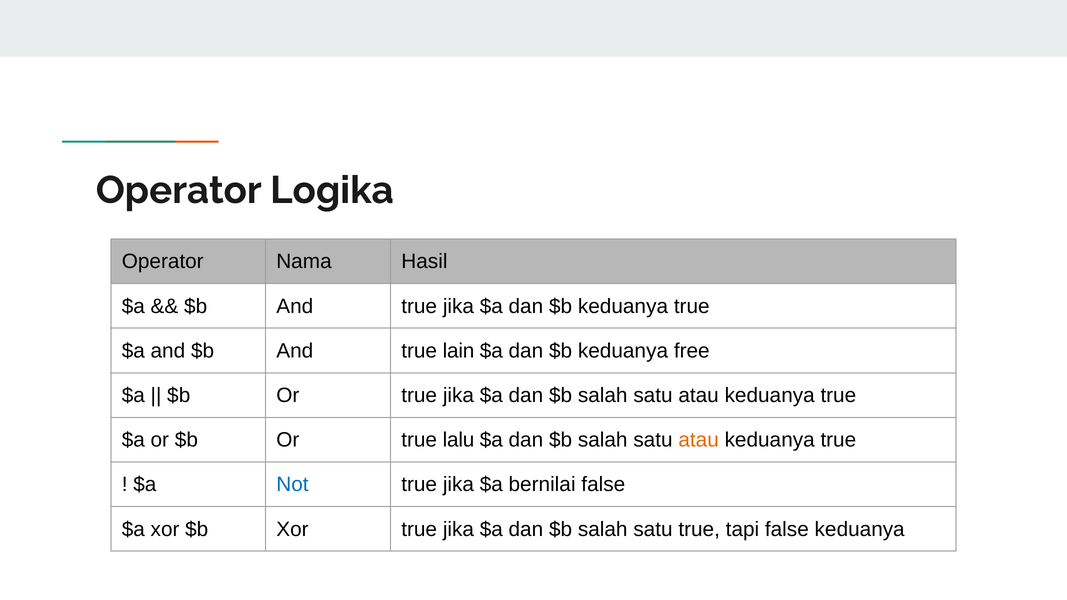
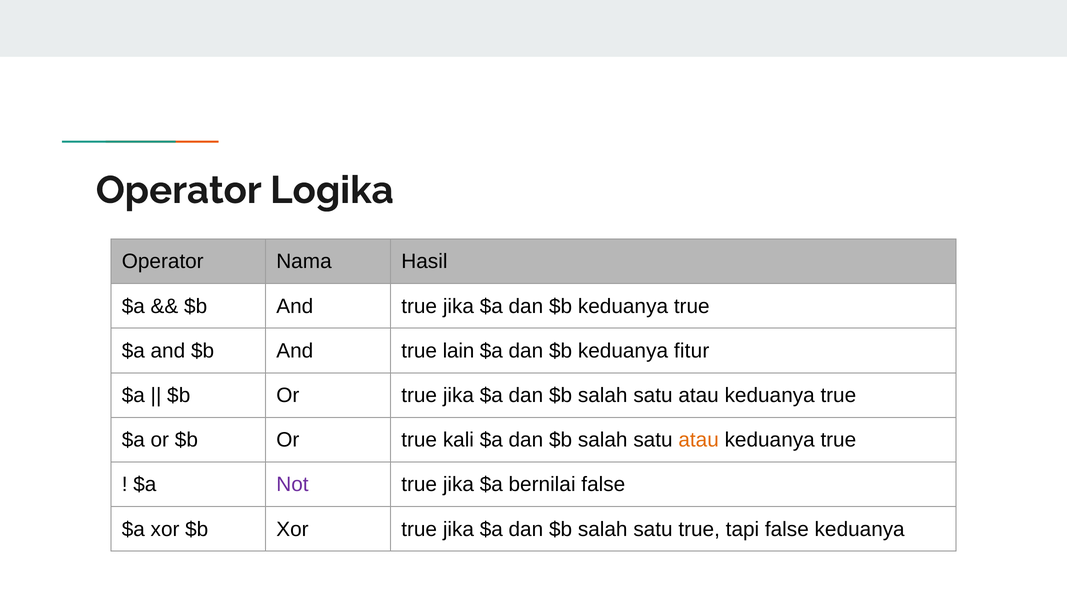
free: free -> fitur (692, 351)
lalu: lalu -> kali (458, 440)
Not colour: blue -> purple (292, 485)
